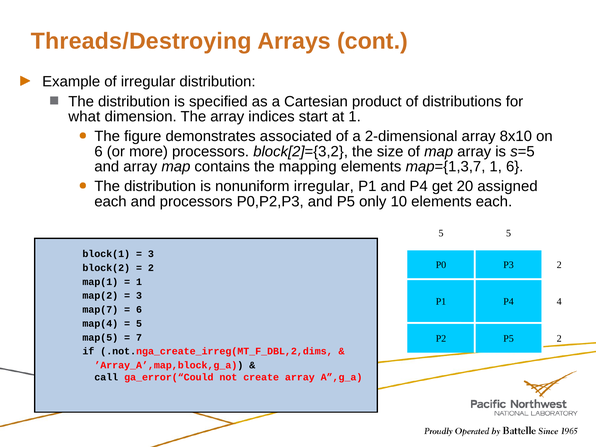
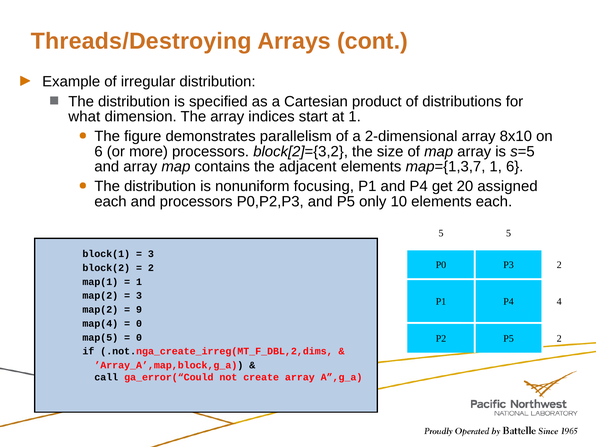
associated: associated -> parallelism (296, 136)
mapping: mapping -> adjacent (308, 167)
nonuniform irregular: irregular -> focusing (324, 186)
map(7: map(7 -> map(2 (100, 310)
6: 6 -> 9 (139, 310)
5: 5 -> 0 (139, 324)
7: 7 -> 0 (139, 337)
